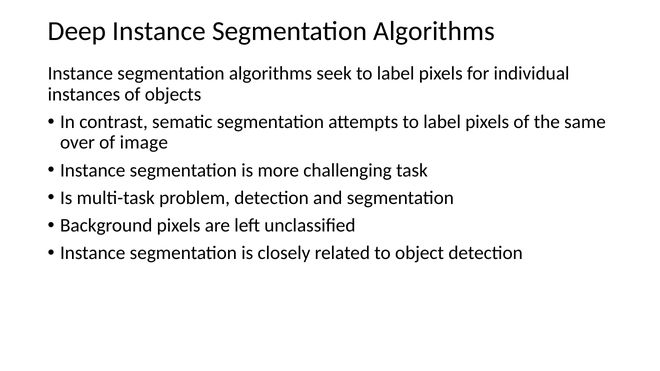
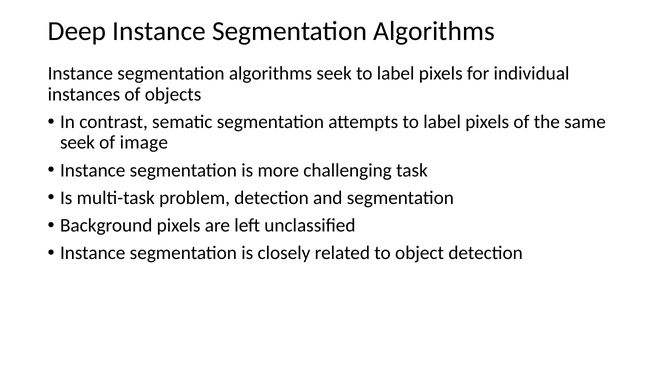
over: over -> seek (78, 143)
